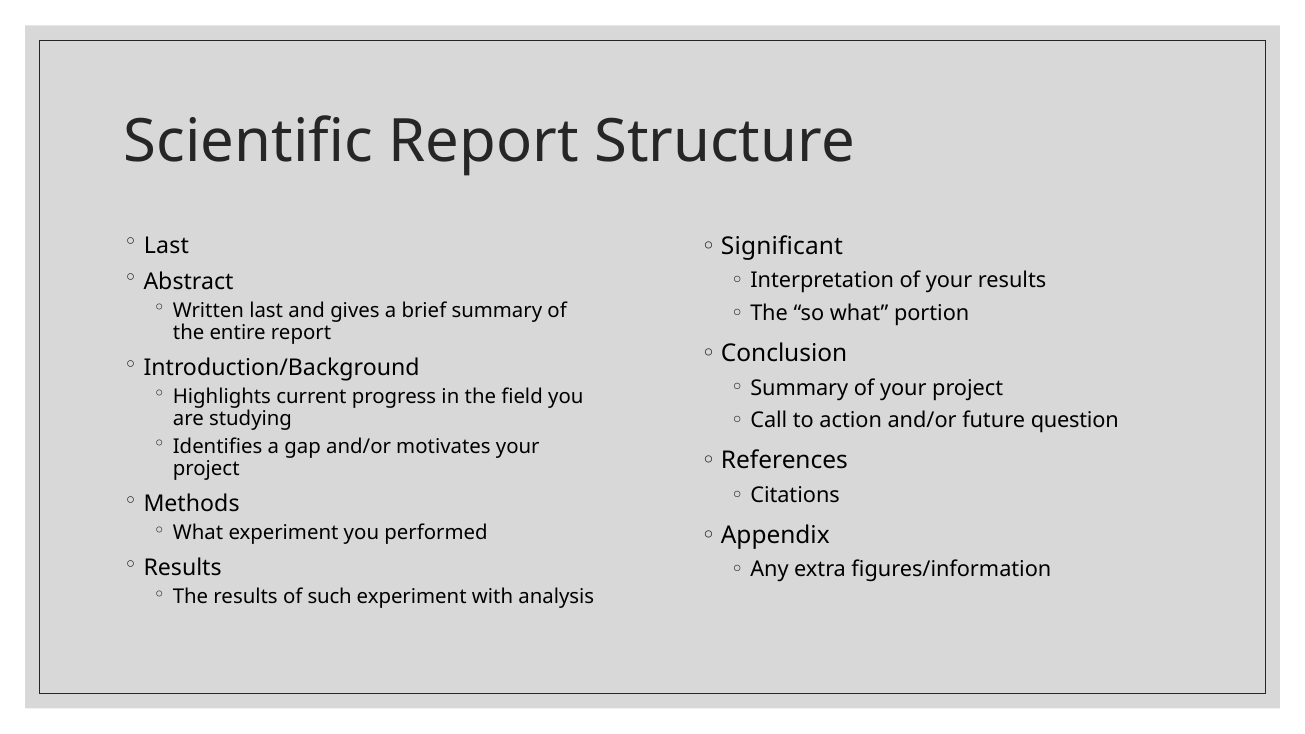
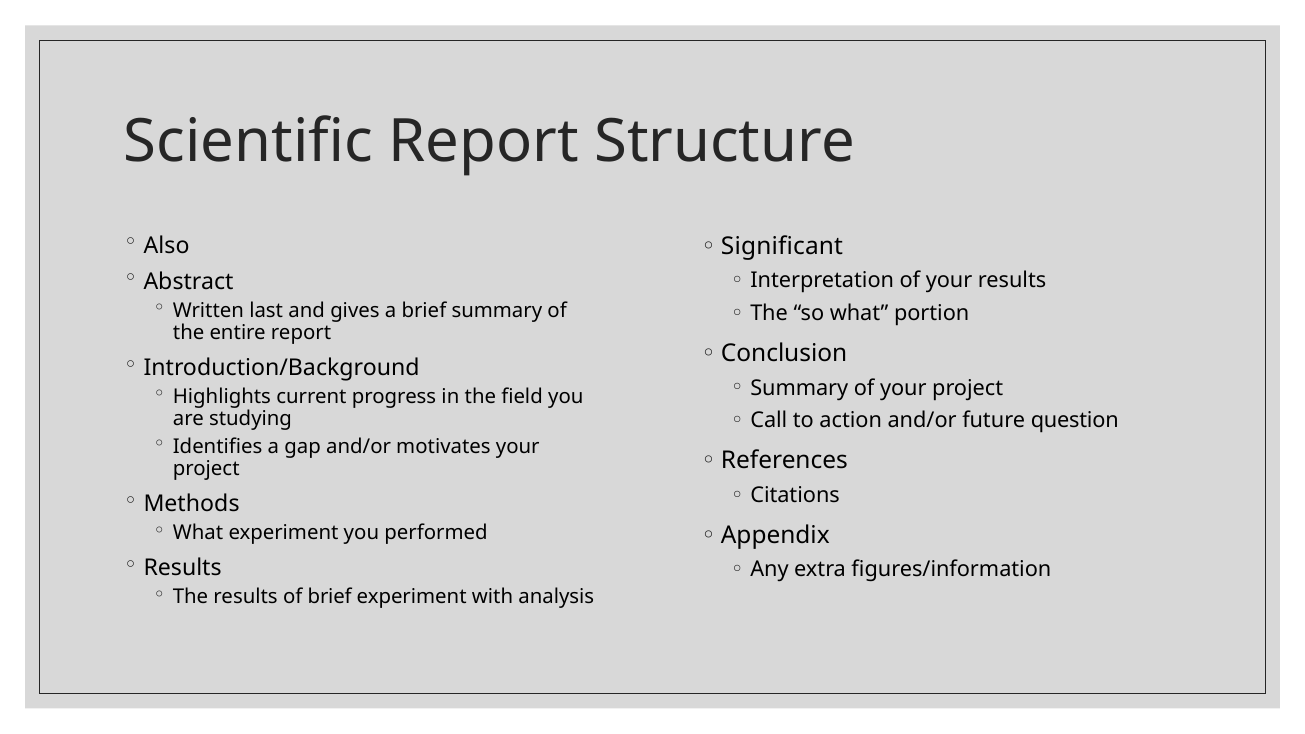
Last: Last -> Also (167, 245)
of such: such -> brief (330, 597)
